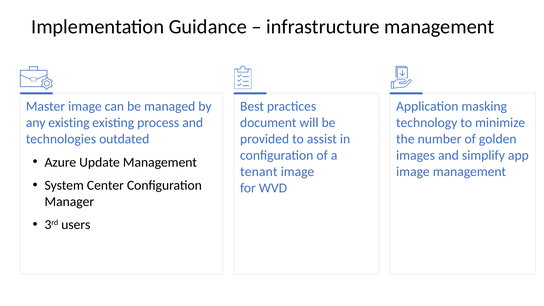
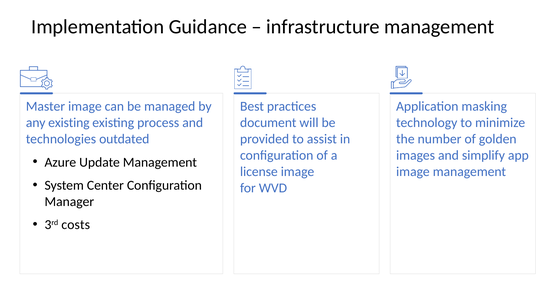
tenant: tenant -> license (259, 172)
users: users -> costs (76, 225)
